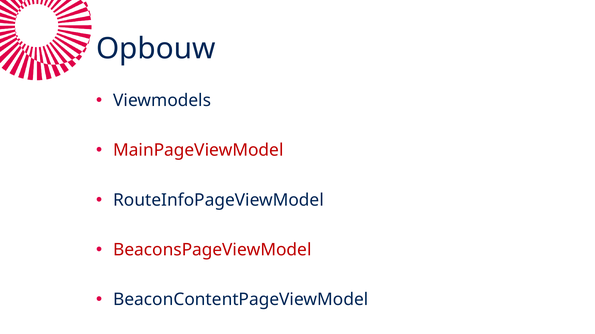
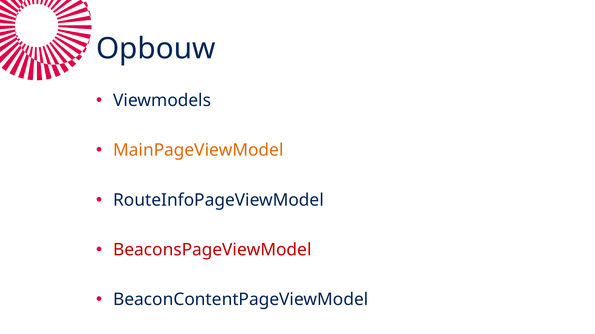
MainPageViewModel colour: red -> orange (198, 150)
